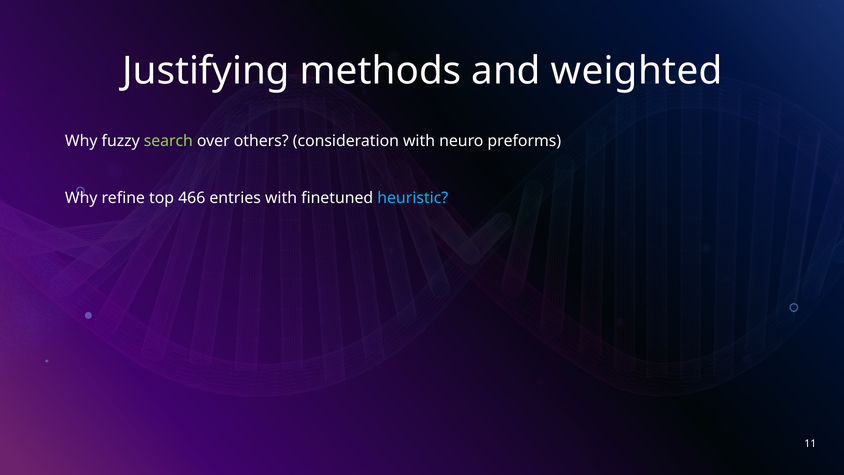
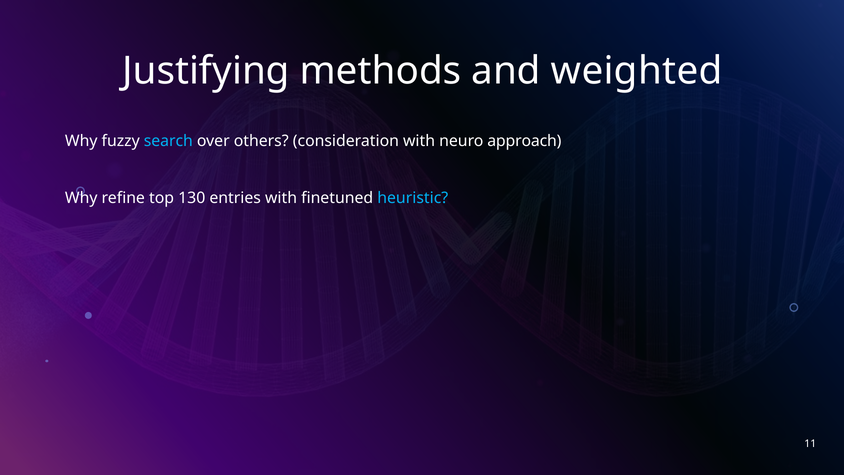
search colour: light green -> light blue (168, 141)
preforms: preforms -> approach (524, 141)
466: 466 -> 130 (192, 198)
